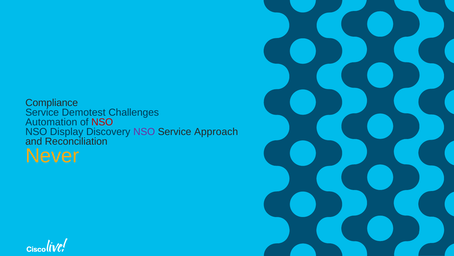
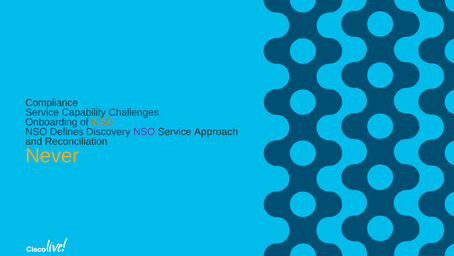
Demotest: Demotest -> Capability (84, 112)
Automation: Automation -> Onboarding (51, 122)
NSO colour: red -> orange (102, 122)
Display: Display -> Defines (67, 132)
